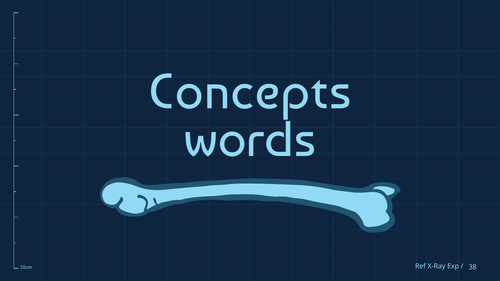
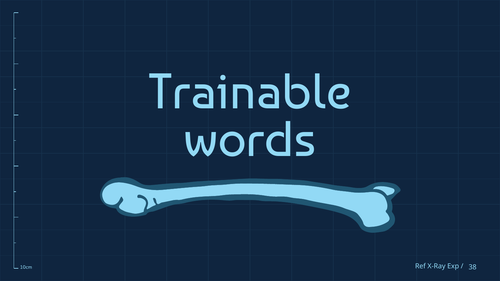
Concepts: Concepts -> Trainable (250, 92)
